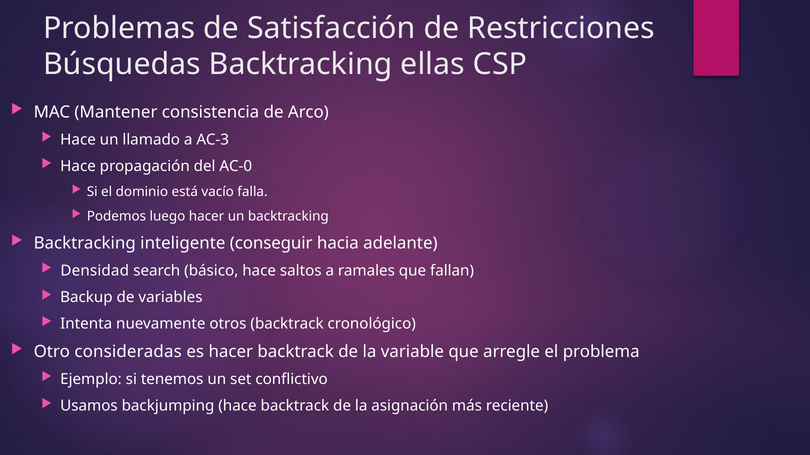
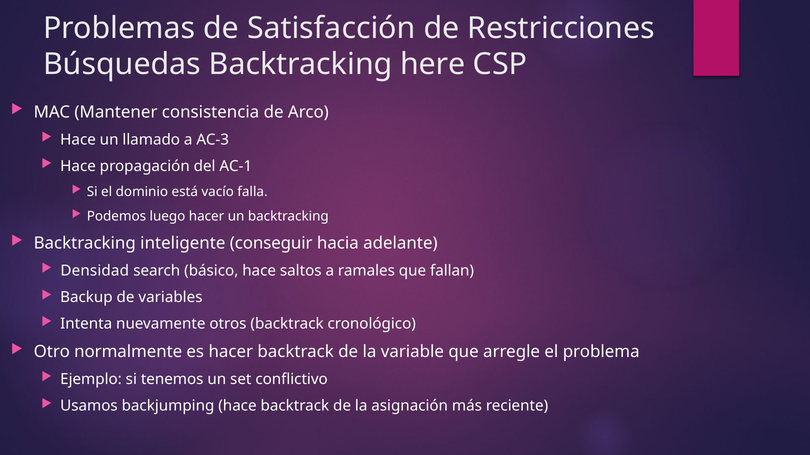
ellas: ellas -> here (433, 65)
AC-0: AC-0 -> AC-1 (236, 166)
consideradas: consideradas -> normalmente (128, 352)
